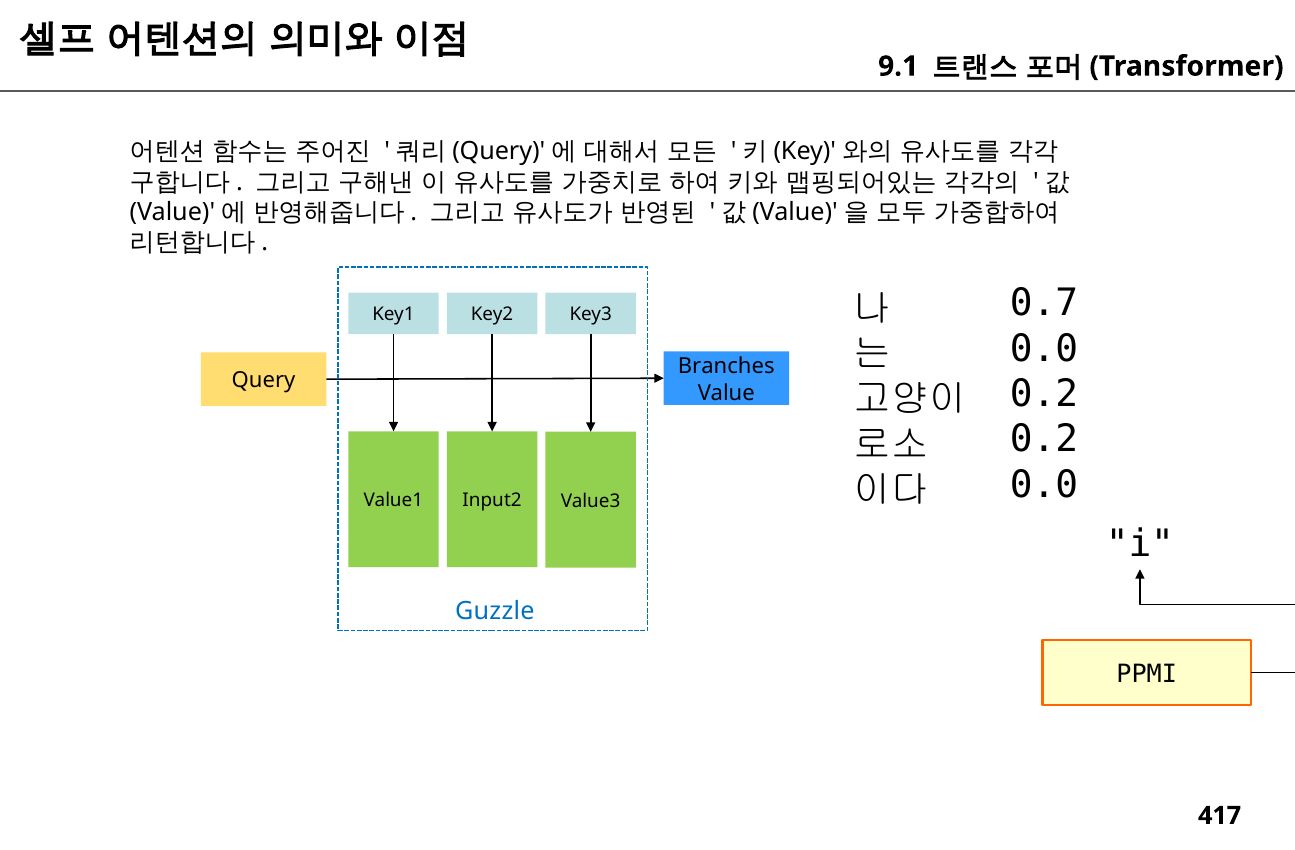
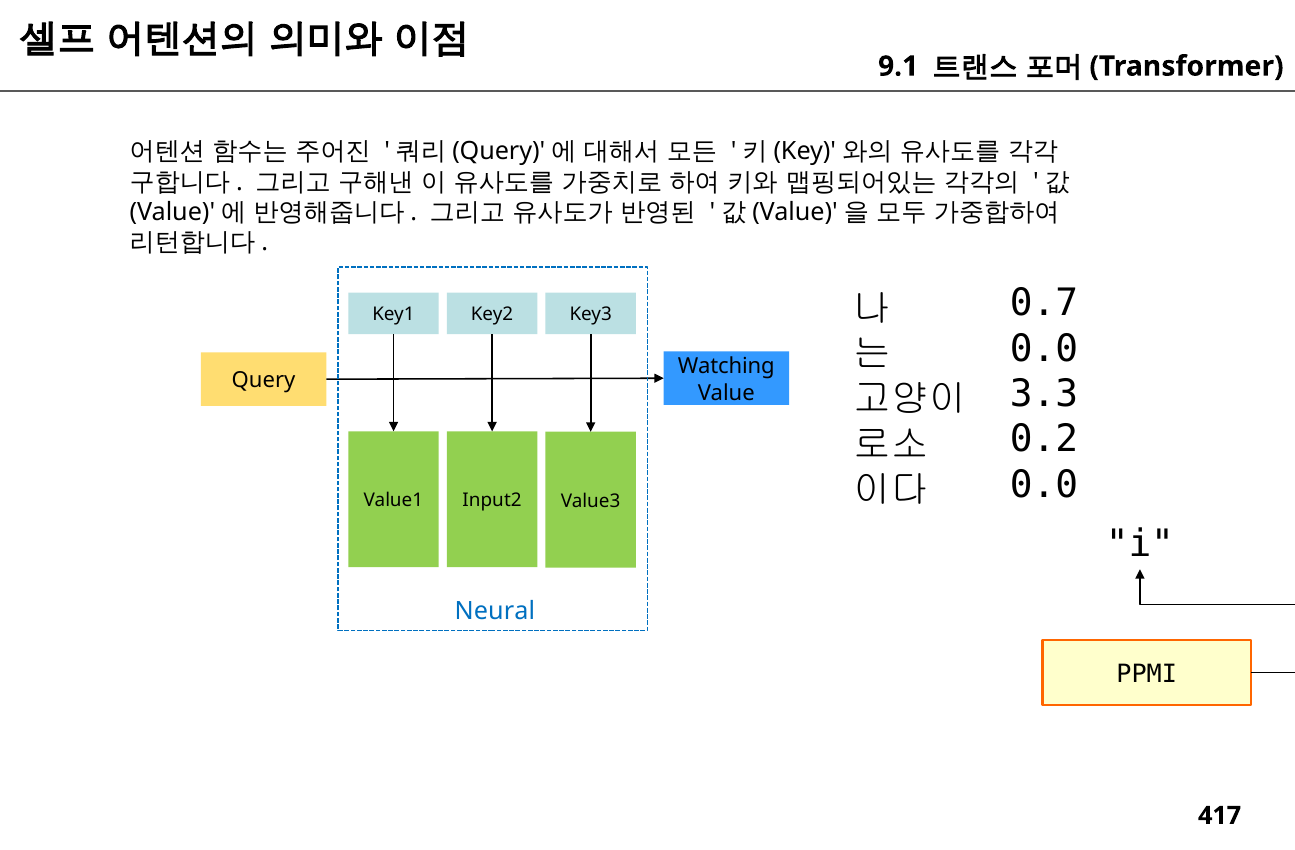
Branches: Branches -> Watching (726, 367)
0.2: 0.2 -> 3.3 (1044, 394)
Guzzle: Guzzle -> Neural (495, 612)
